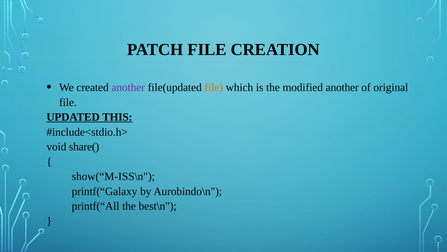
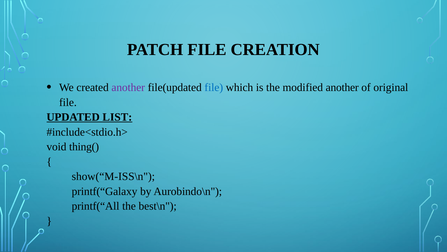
file colour: orange -> blue (214, 87)
THIS: THIS -> LIST (117, 117)
share(: share( -> thing( (84, 147)
